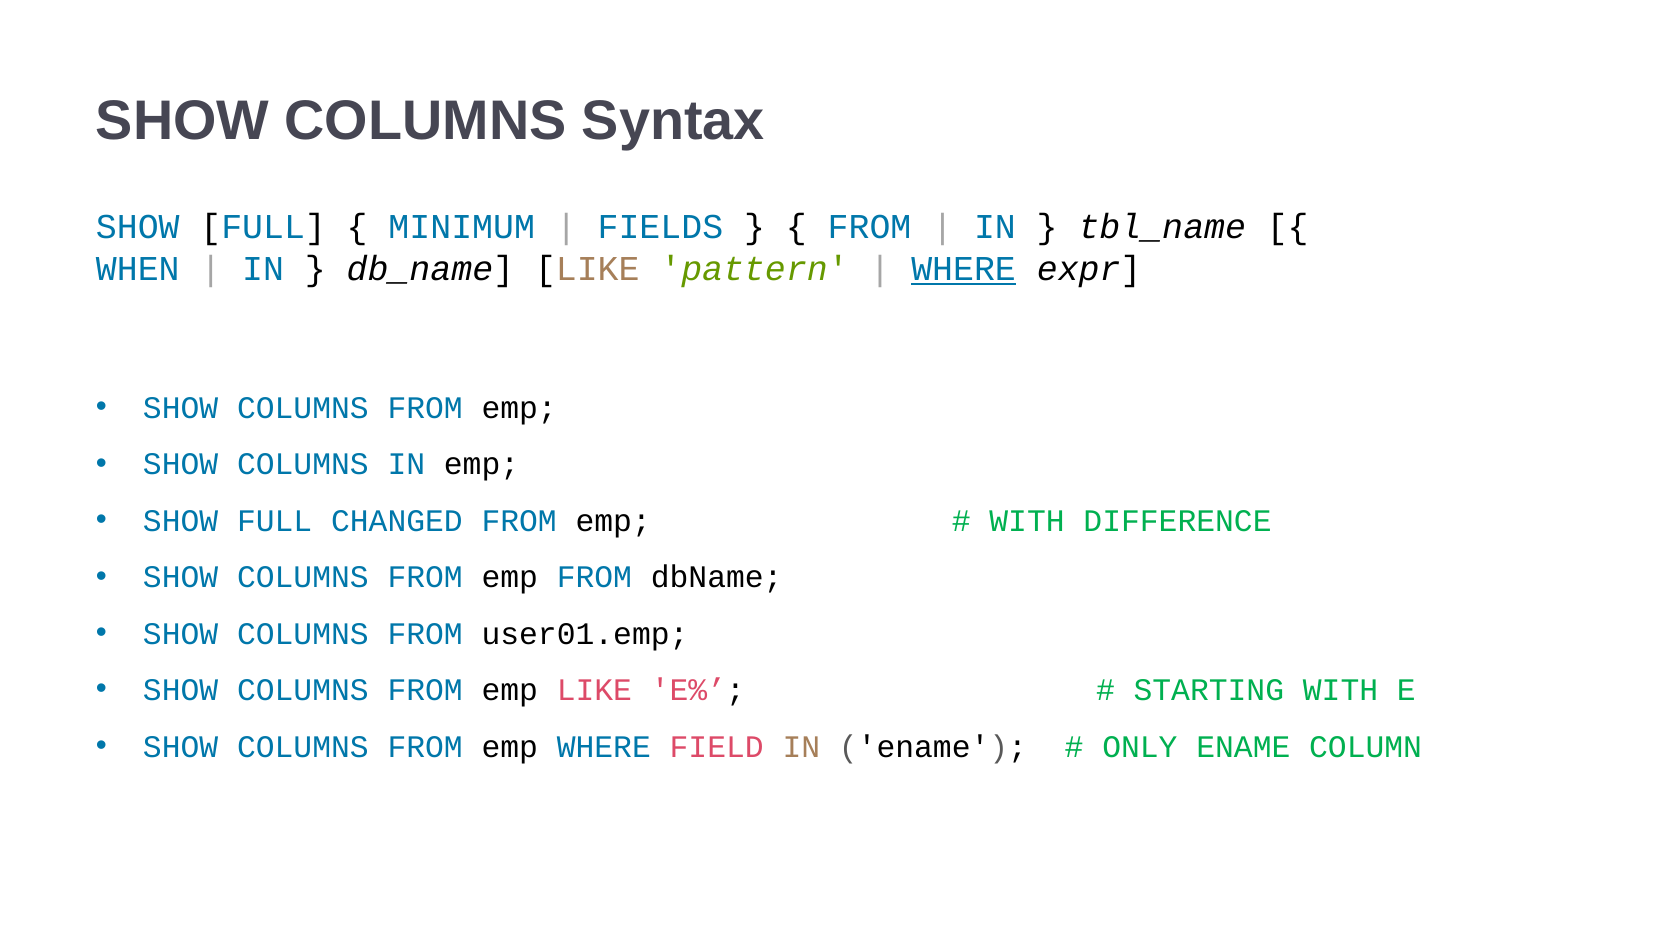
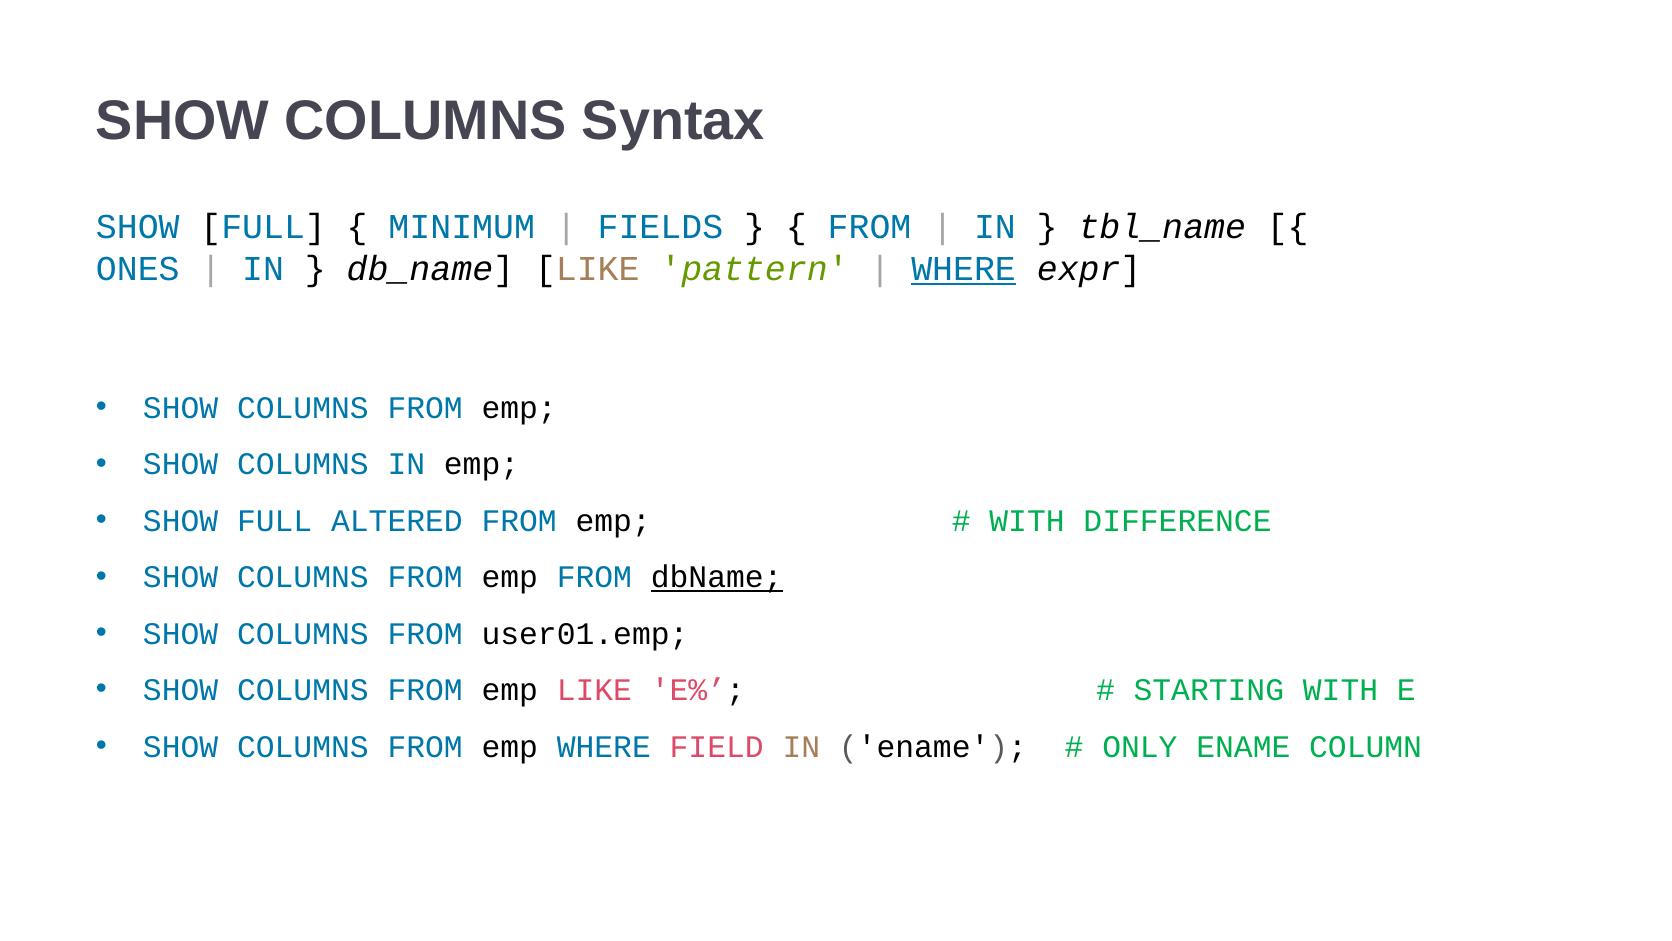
WHEN: WHEN -> ONES (138, 269)
CHANGED: CHANGED -> ALTERED (397, 521)
dbName underline: none -> present (717, 577)
